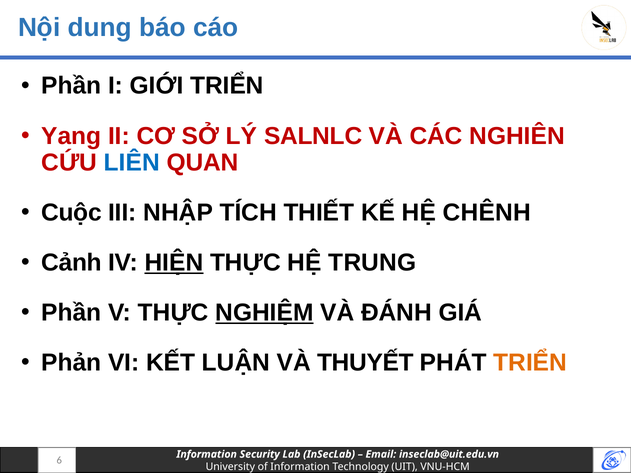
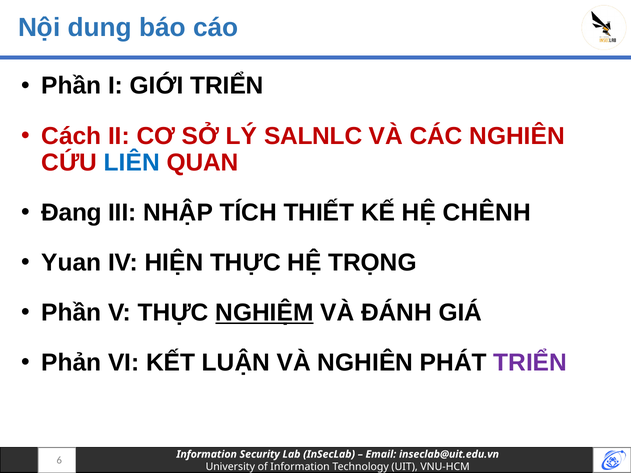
Yang: Yang -> Cách (71, 136)
Cuộc: Cuộc -> Đang (72, 213)
Cảnh: Cảnh -> Yuan (71, 263)
HIỆN underline: present -> none (174, 263)
TRUNG: TRUNG -> TRỌNG (373, 263)
VÀ THUYẾT: THUYẾT -> NGHIÊN (365, 363)
TRIỂN colour: orange -> purple (530, 363)
